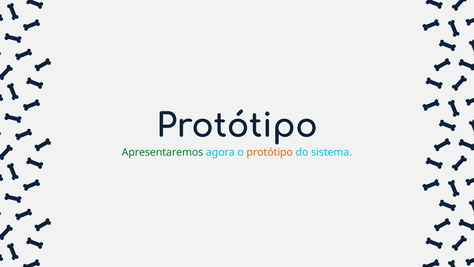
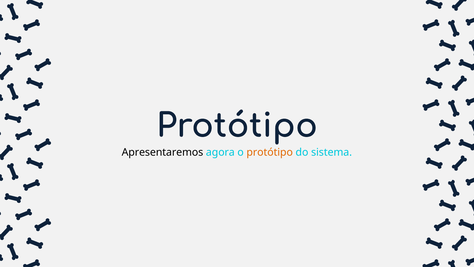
Apresentaremos colour: green -> black (162, 152)
